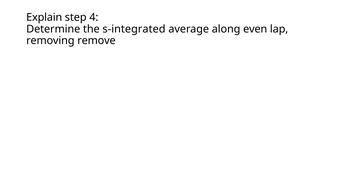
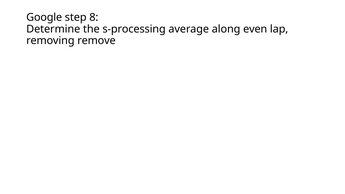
Explain: Explain -> Google (44, 17)
4: 4 -> 8 (94, 17)
s-integrated: s-integrated -> s-processing (134, 29)
